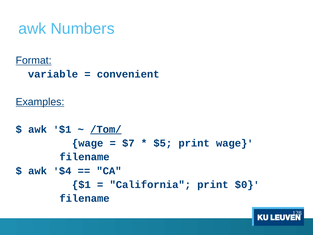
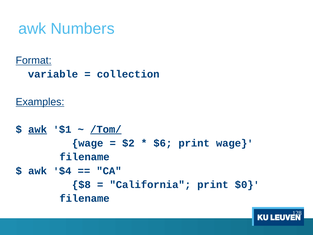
convenient: convenient -> collection (128, 74)
awk underline: none -> present (38, 129)
$7: $7 -> $2 (128, 143)
$5: $5 -> $6 (163, 143)
$1: $1 -> $8 (81, 184)
